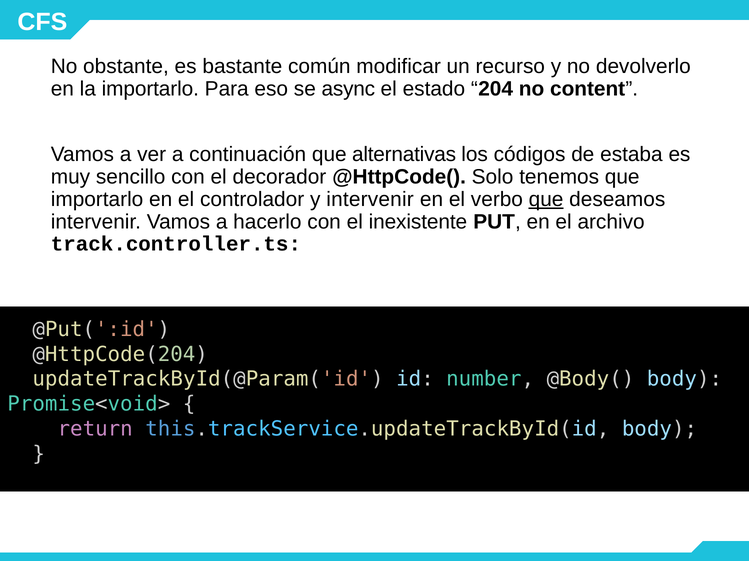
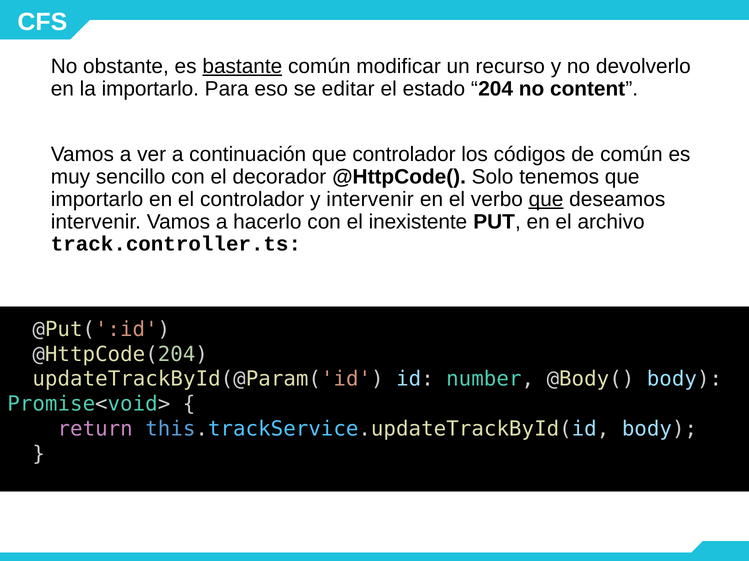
bastante underline: none -> present (242, 66)
async: async -> editar (348, 89)
que alternativas: alternativas -> controlador (404, 155)
de estaba: estaba -> común (631, 155)
